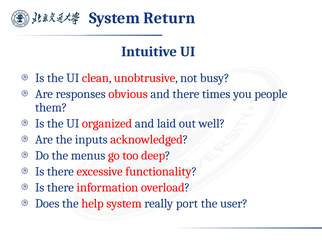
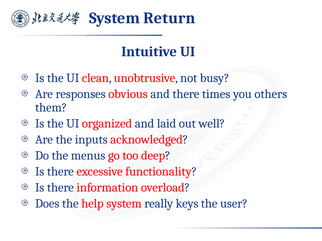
people: people -> others (271, 94)
port: port -> keys (187, 204)
